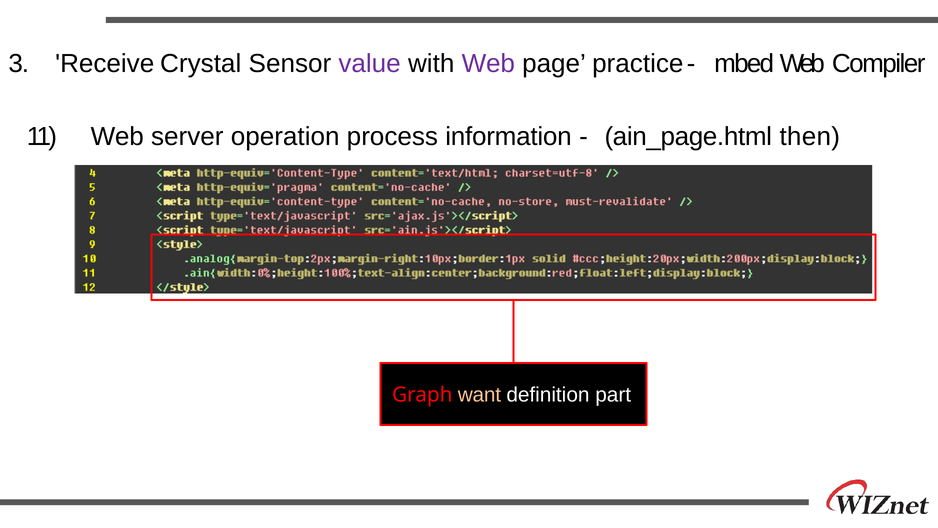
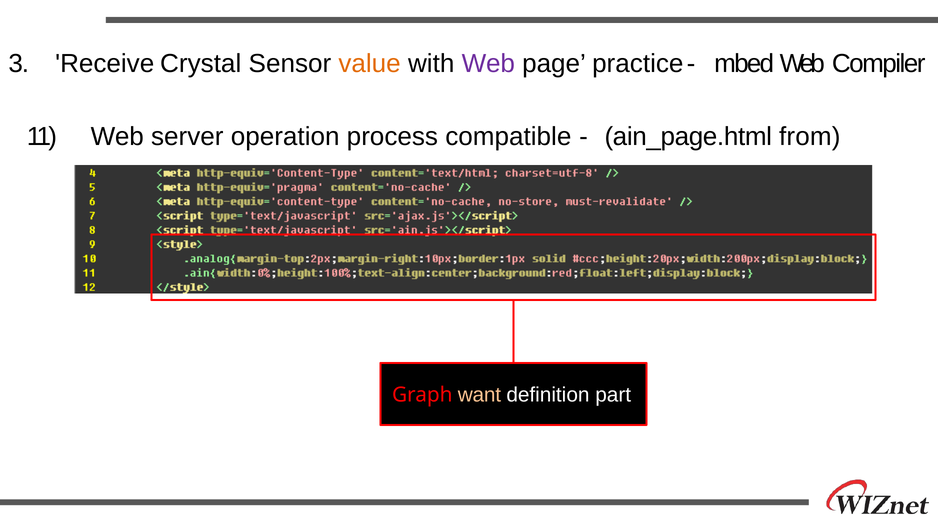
value colour: purple -> orange (370, 64)
information: information -> compatible (508, 137)
then: then -> from (810, 137)
